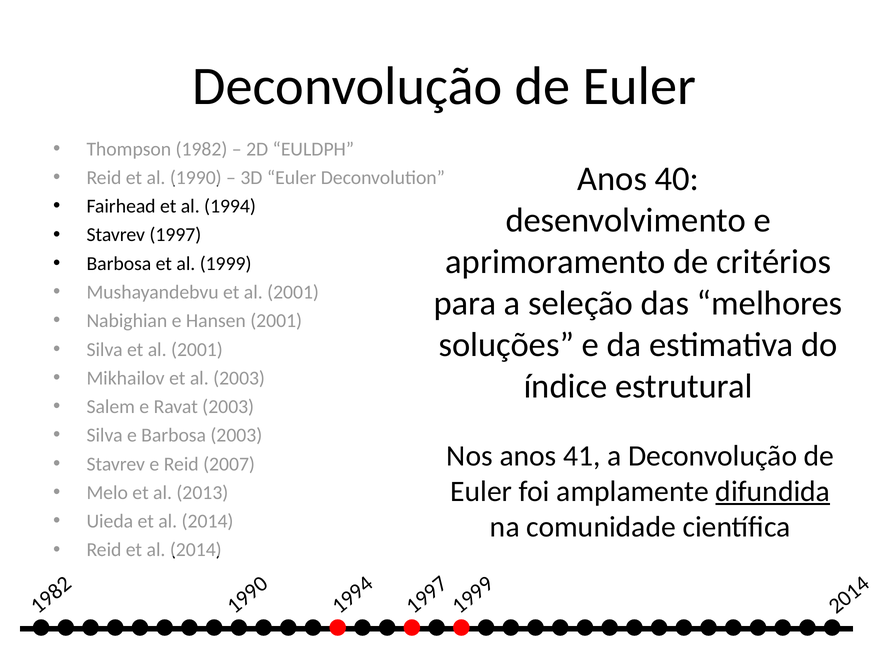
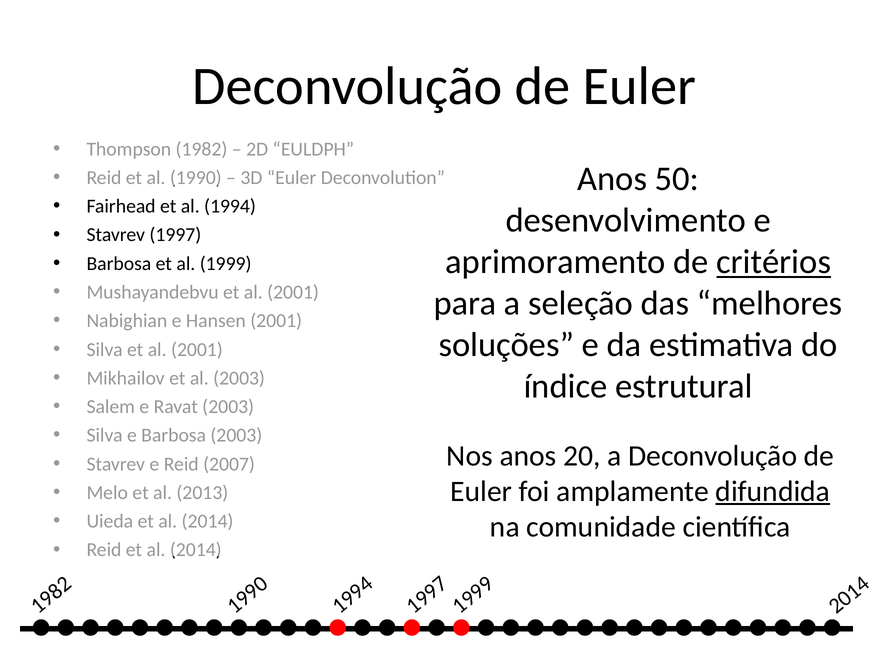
40: 40 -> 50 (677, 179)
critérios underline: none -> present (774, 262)
41: 41 -> 20 (582, 456)
